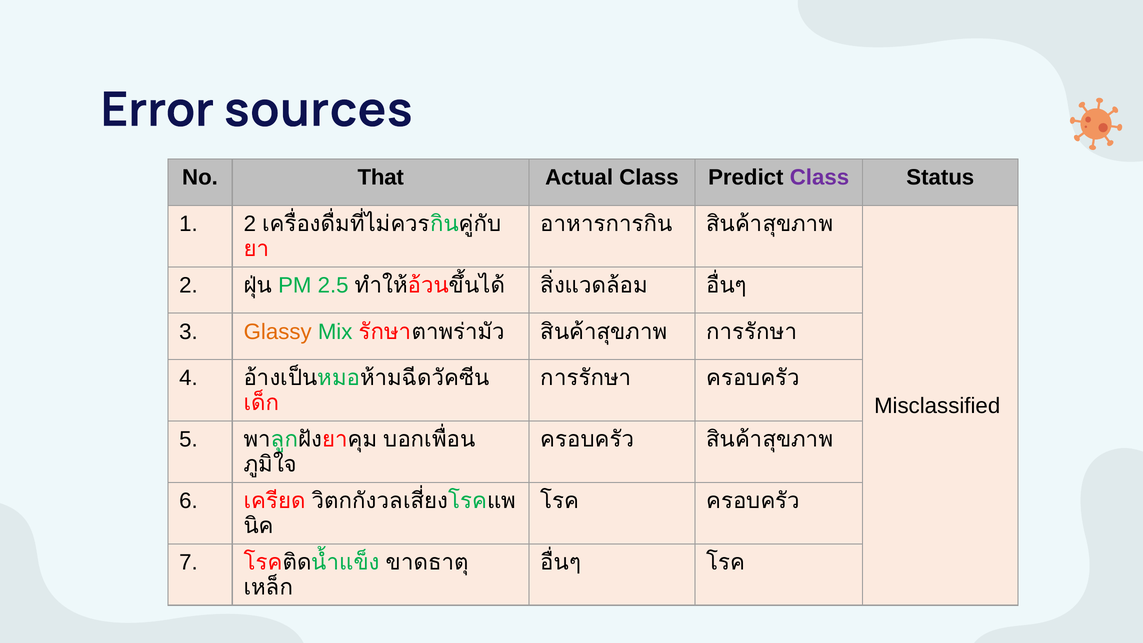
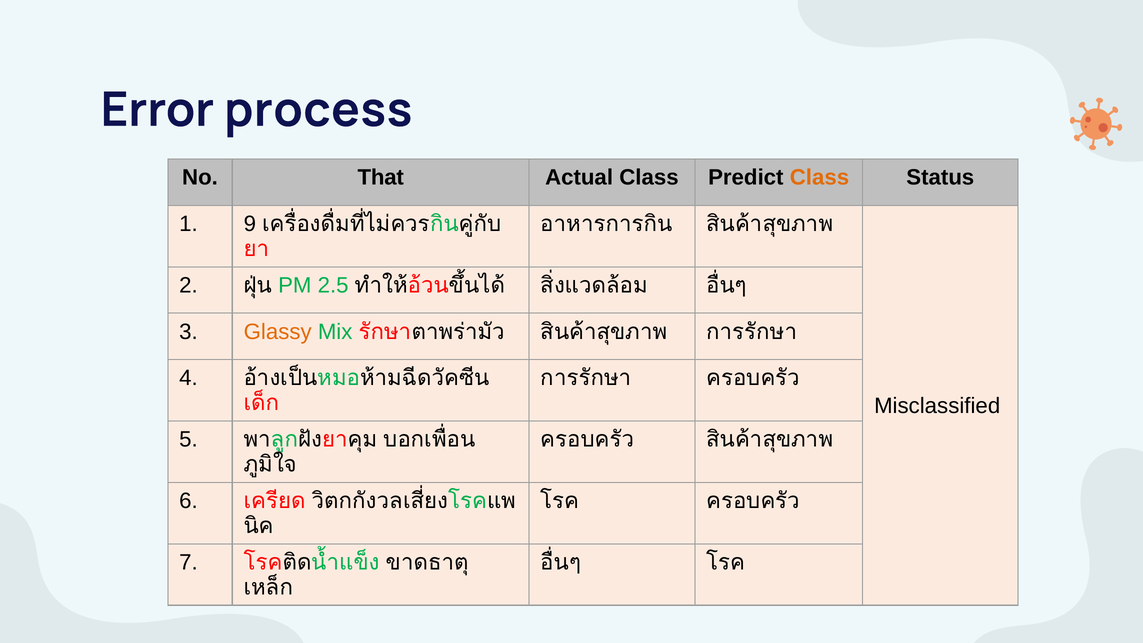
sources: sources -> process (318, 110)
Class colour: purple -> orange (819, 178)
1 2: 2 -> 9 (250, 224)
